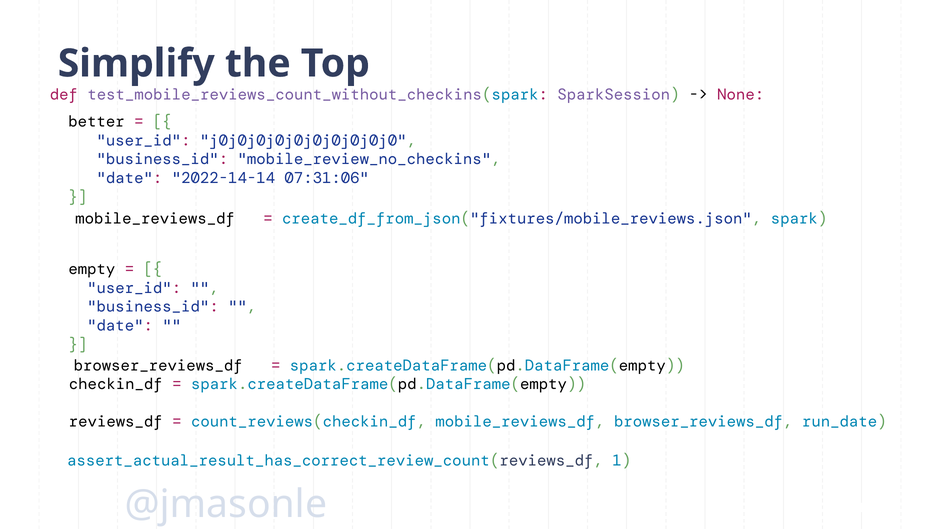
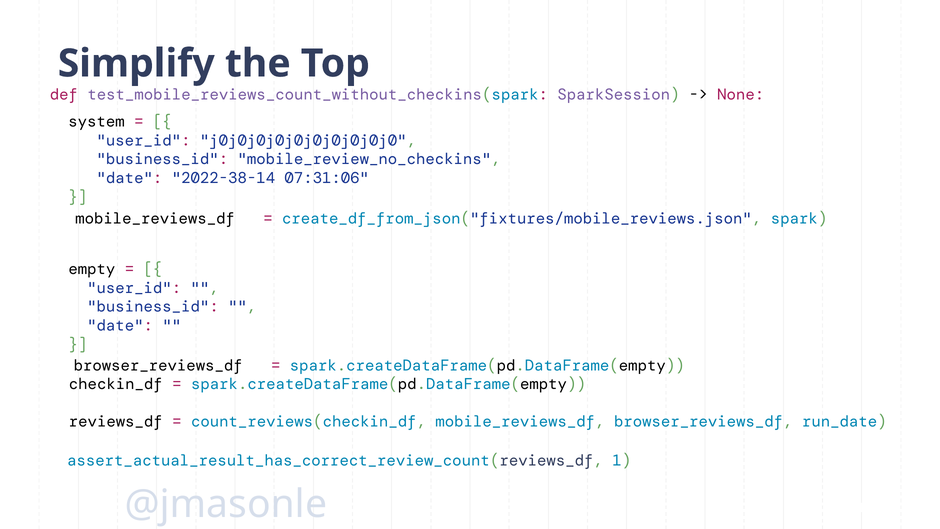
better: better -> system (97, 122)
2022-14-14: 2022-14-14 -> 2022-38-14 (223, 178)
